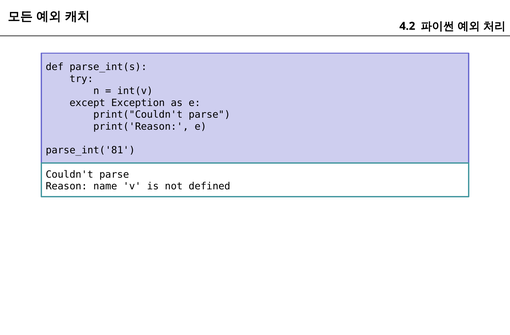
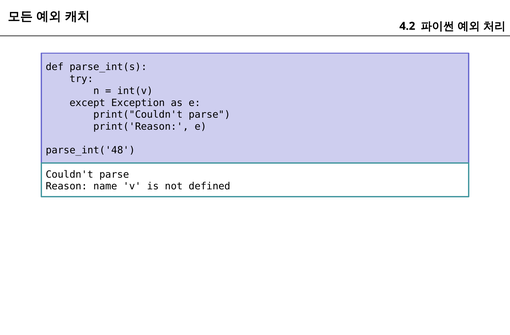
parse_int('81: parse_int('81 -> parse_int('48 (90, 150)
